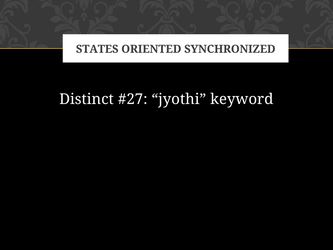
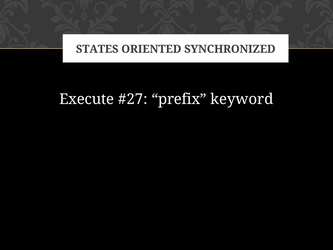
Distinct: Distinct -> Execute (87, 99)
jyothi: jyothi -> prefix (179, 99)
